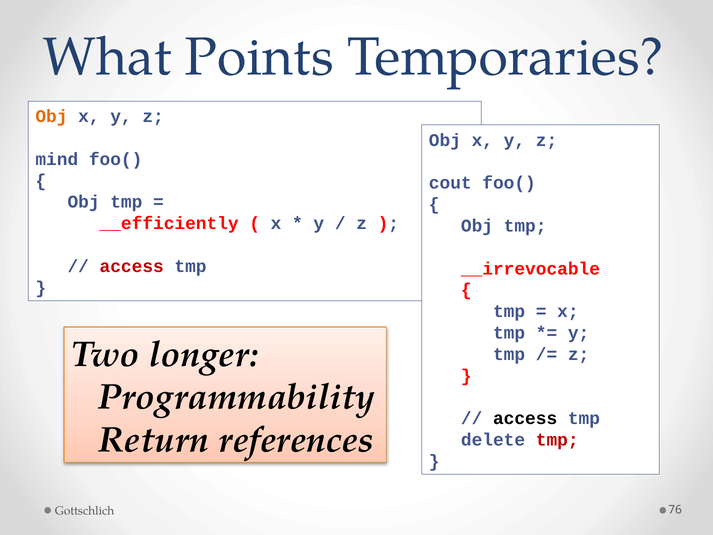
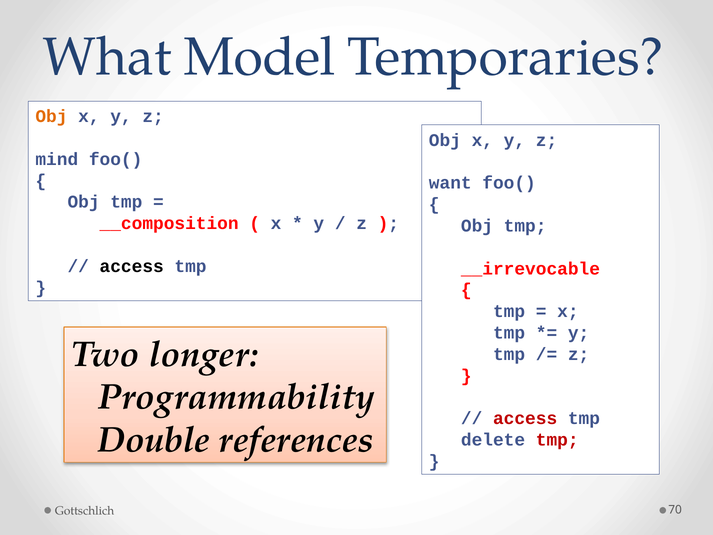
Points: Points -> Model (260, 57)
cout: cout -> want (450, 183)
__efficiently: __efficiently -> __composition (169, 223)
access colour: red -> black (132, 266)
access colour: black -> red (525, 418)
Return: Return -> Double (154, 440)
76: 76 -> 70 (675, 510)
